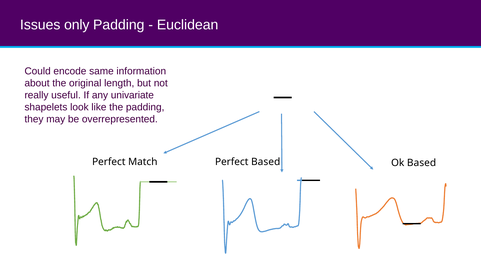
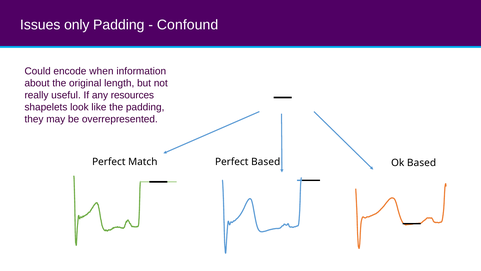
Euclidean: Euclidean -> Confound (188, 25)
same: same -> when (101, 71)
univariate: univariate -> resources (132, 95)
